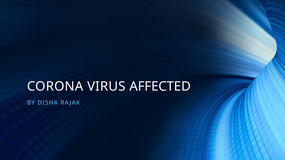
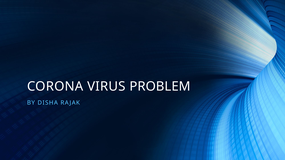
AFFECTED: AFFECTED -> PROBLEM (160, 87)
